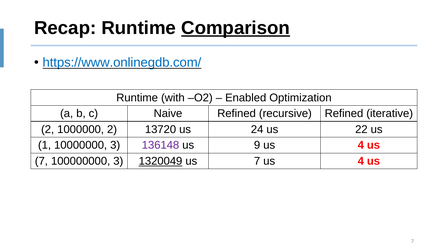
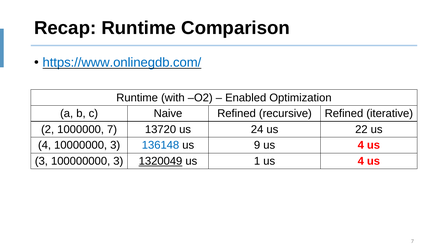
Comparison underline: present -> none (236, 28)
1000000 2: 2 -> 7 (112, 129)
1: 1 -> 4 (45, 145)
136148 colour: purple -> blue (161, 145)
7: 7 -> 3 (41, 161)
7: 7 -> 1 (257, 161)
